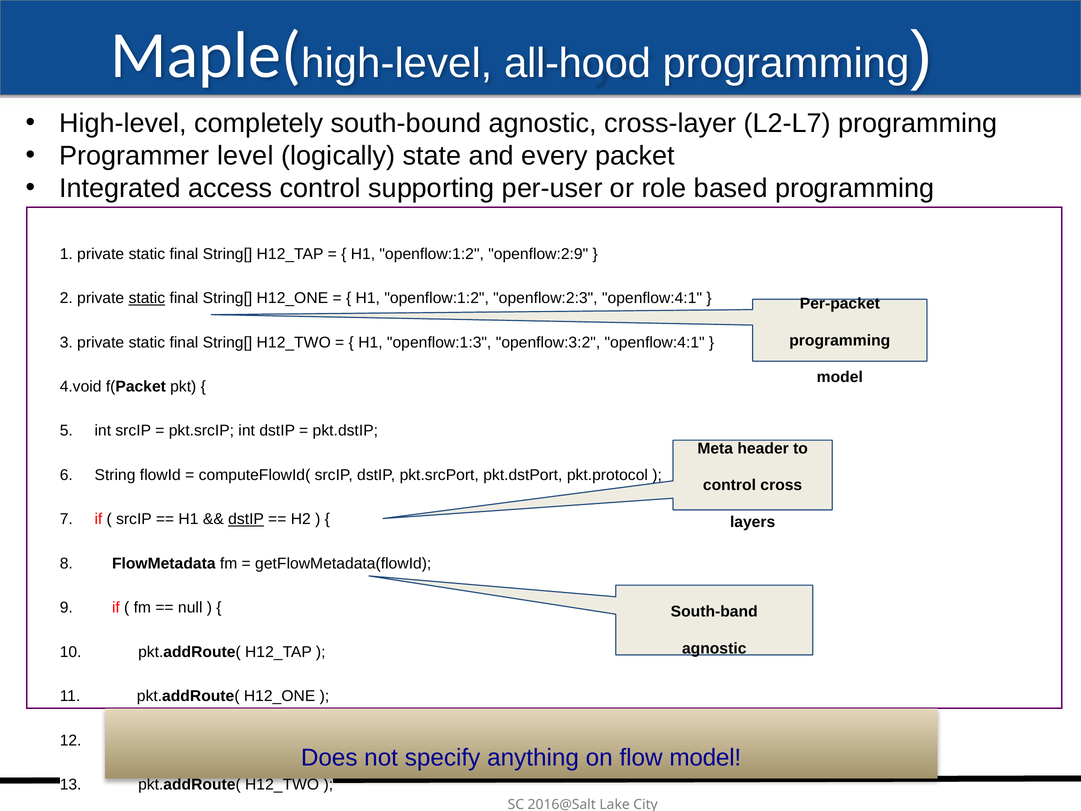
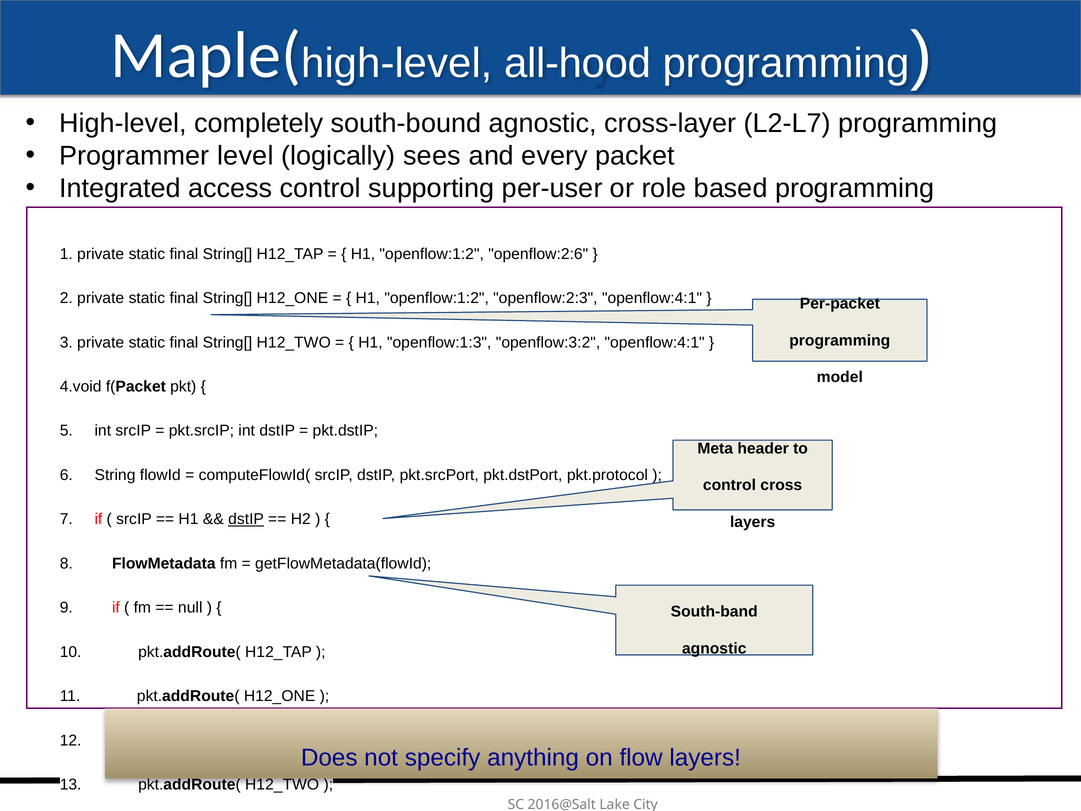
state: state -> sees (432, 156)
openflow:2:9: openflow:2:9 -> openflow:2:6 (538, 254)
static underline: present -> none (147, 298)
flow model: model -> layers (705, 758)
